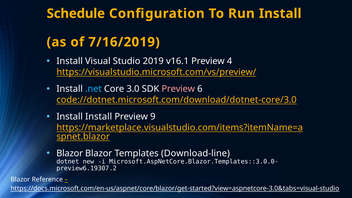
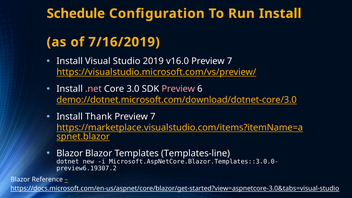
v16.1: v16.1 -> v16.0 (177, 61)
4: 4 -> 7 (230, 61)
.net colour: light blue -> pink (93, 89)
code://dotnet.microsoft.com/download/dotnet-core/3.0: code://dotnet.microsoft.com/download/dotnet-core/3.0 -> demo://dotnet.microsoft.com/download/dotnet-core/3.0 (177, 100)
Install Install: Install -> Thank (99, 117)
9: 9 -> 7 (153, 117)
Download-line: Download-line -> Templates-line (195, 153)
